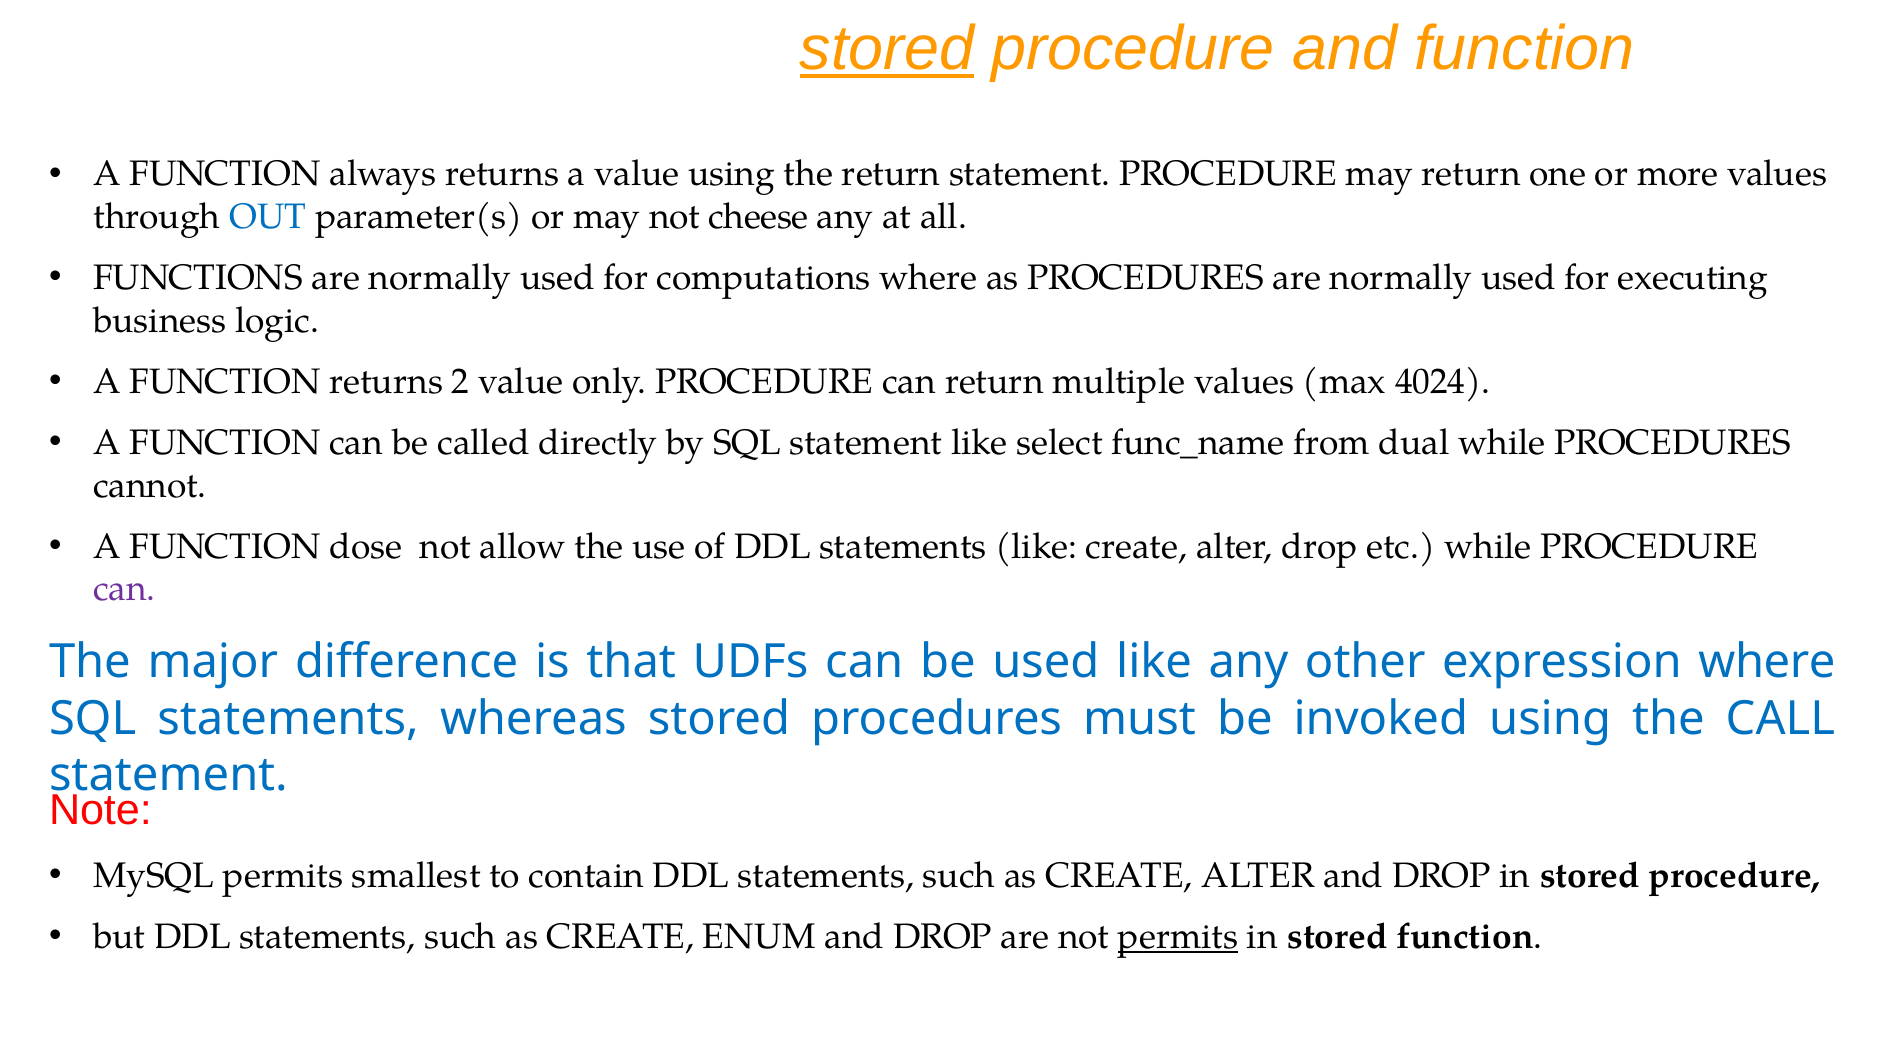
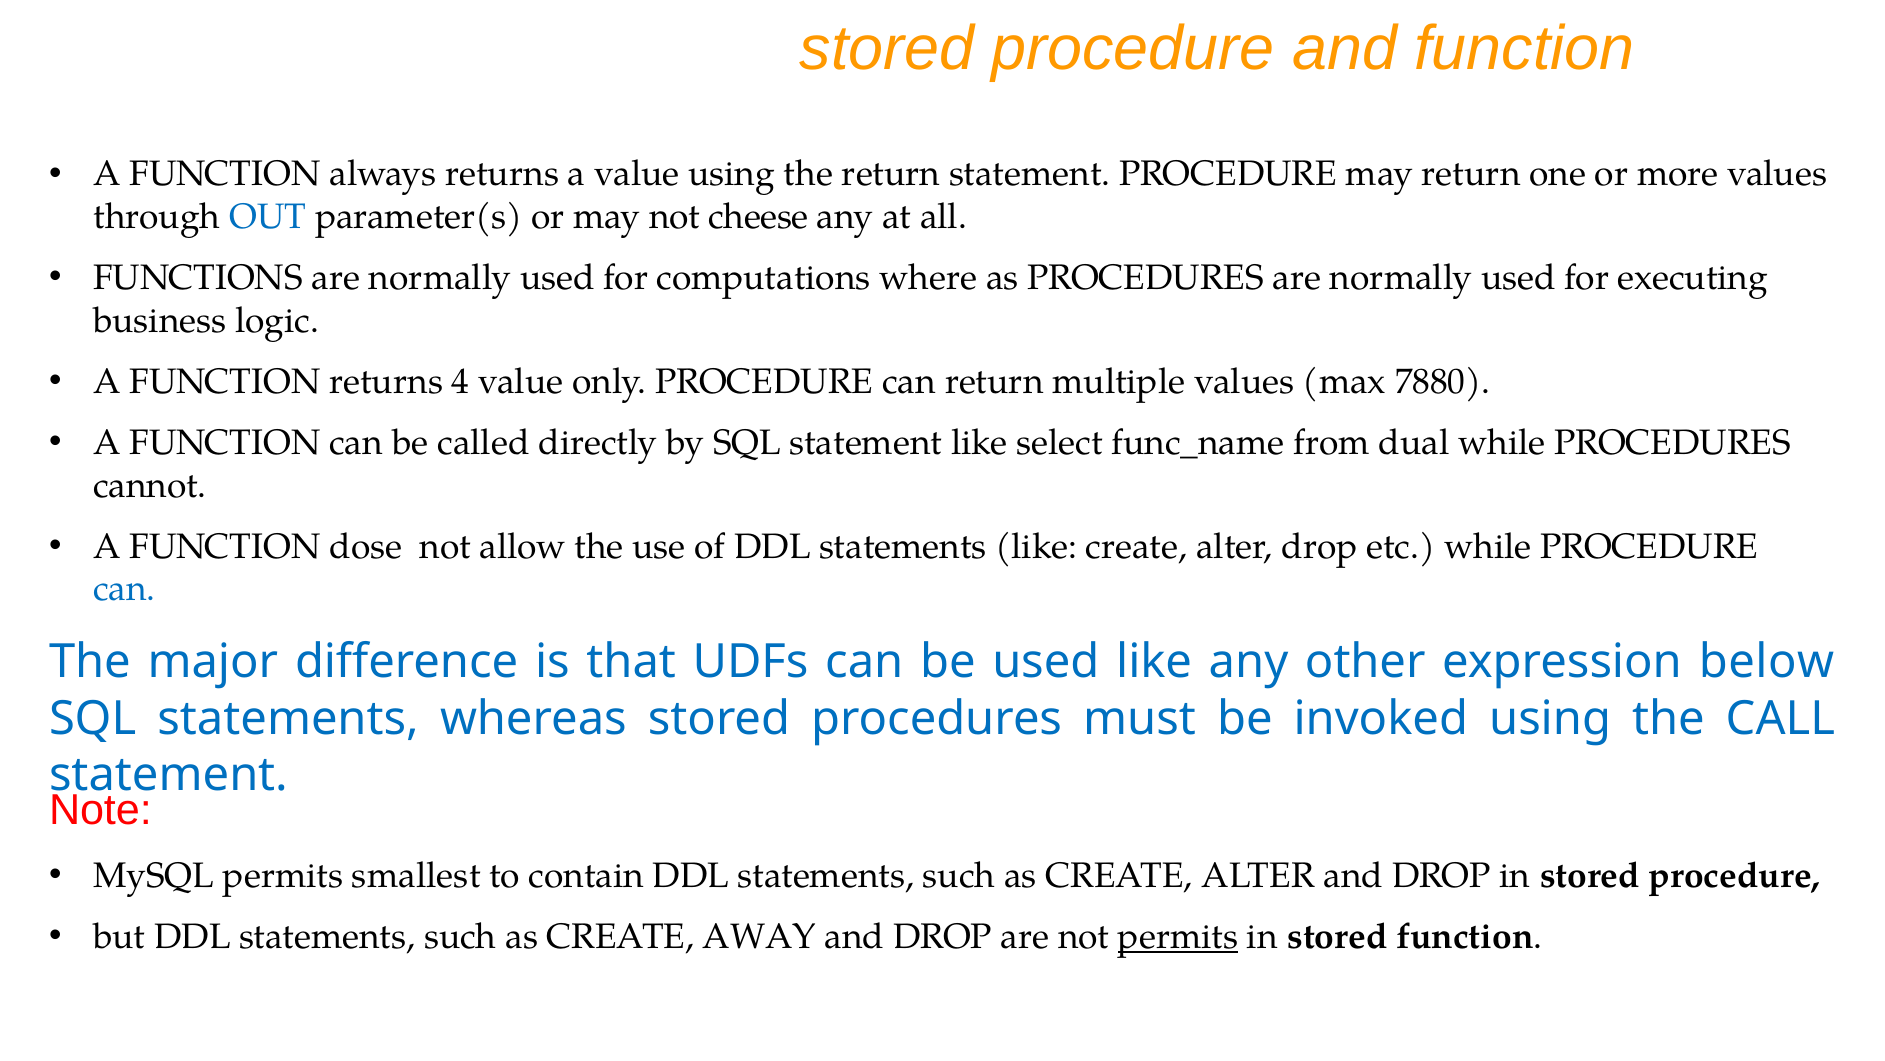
stored underline: present -> none (887, 49)
2: 2 -> 4 (461, 381)
4024: 4024 -> 7880 (1443, 381)
can colour: purple -> blue (125, 589)
expression where: where -> below (1766, 662)
ENUM: ENUM -> AWAY (760, 936)
